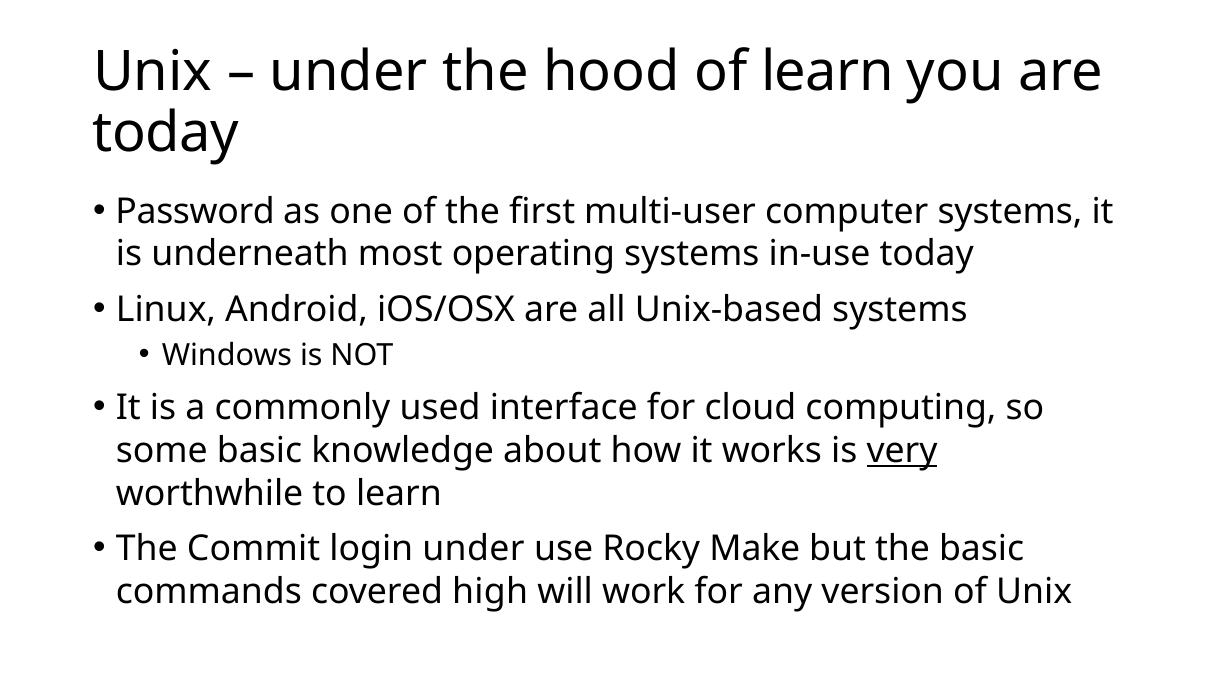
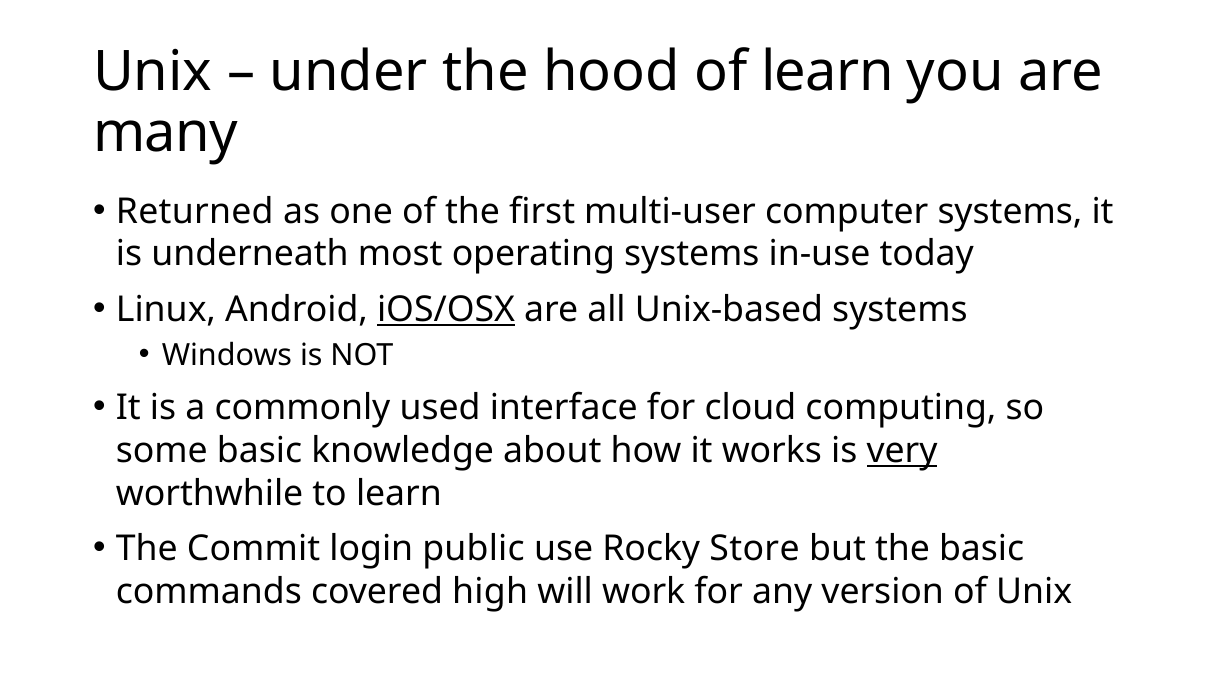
today: today -> many (166, 133)
Password: Password -> Returned (195, 211)
iOS/OSX underline: none -> present (446, 310)
login under: under -> public (473, 549)
Make: Make -> Store (755, 549)
